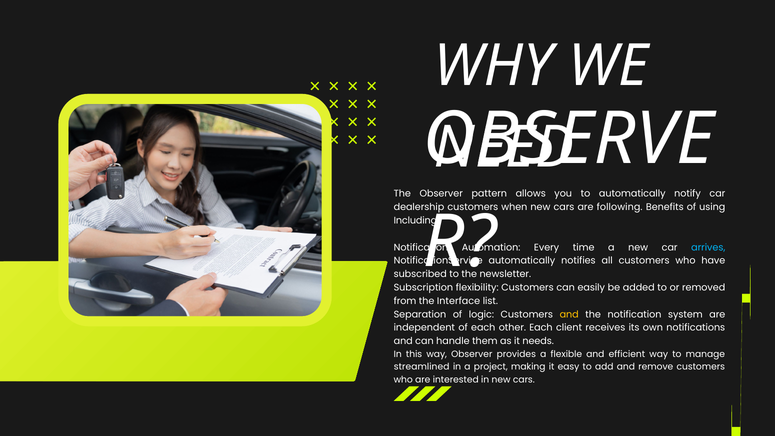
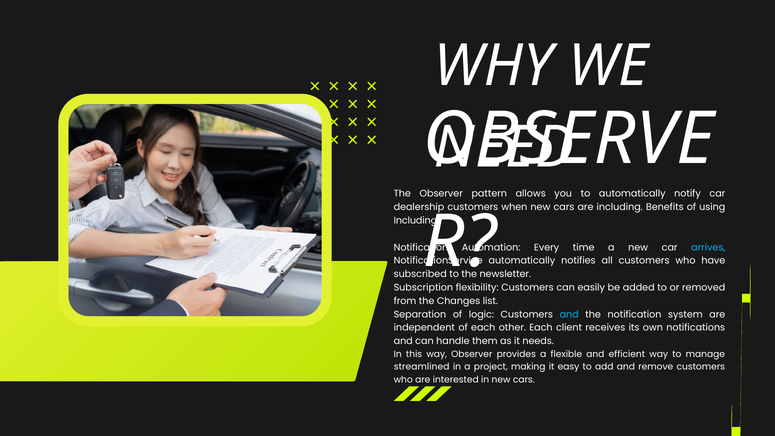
are following: following -> including (620, 207)
Interface: Interface -> Changes (459, 301)
and colour: yellow -> light blue (569, 314)
